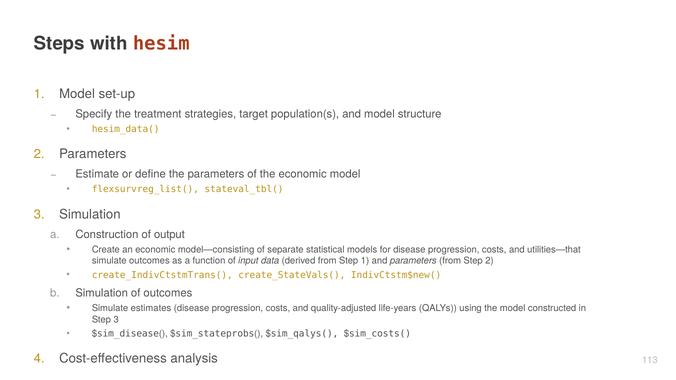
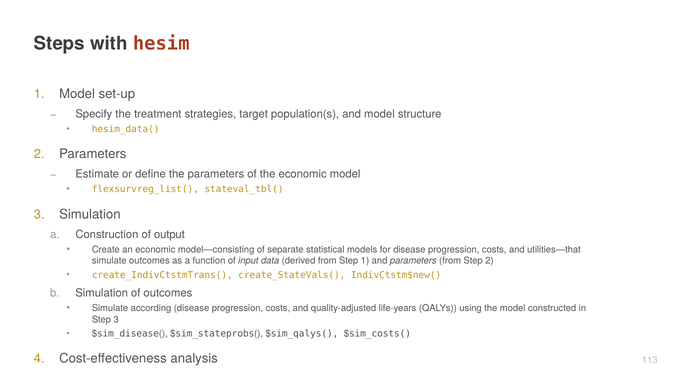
estimates: estimates -> according (151, 308)
